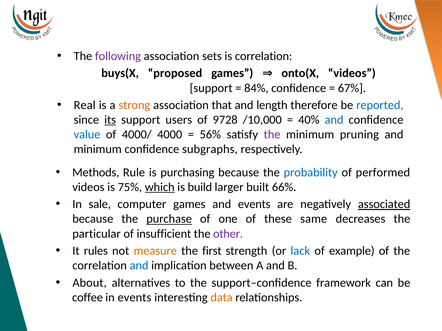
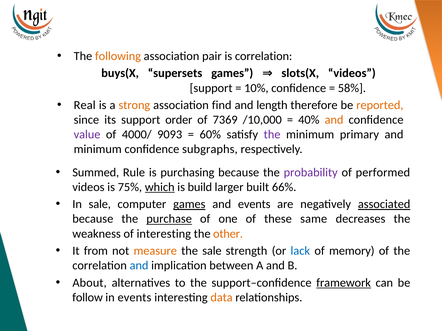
following colour: purple -> orange (118, 56)
sets: sets -> pair (212, 56)
proposed: proposed -> supersets (175, 73)
onto(X: onto(X -> slots(X (300, 73)
84%: 84% -> 10% (256, 88)
67%: 67% -> 58% (352, 88)
that: that -> find (222, 105)
reported colour: blue -> orange (380, 105)
its underline: present -> none (110, 120)
users: users -> order (179, 120)
9728: 9728 -> 7369 (225, 120)
and colour: blue -> orange (334, 120)
value colour: blue -> purple (87, 135)
4000: 4000 -> 9093 (170, 135)
56%: 56% -> 60% (210, 135)
pruning: pruning -> primary (359, 135)
Methods: Methods -> Summed (96, 173)
probability colour: blue -> purple (311, 173)
games underline: none -> present (189, 205)
particular: particular -> weakness (97, 234)
of insufficient: insufficient -> interesting (164, 234)
other colour: purple -> orange (228, 234)
rules: rules -> from (96, 251)
the first: first -> sale (212, 251)
example: example -> memory (352, 251)
framework underline: none -> present (344, 283)
coffee: coffee -> follow (88, 298)
